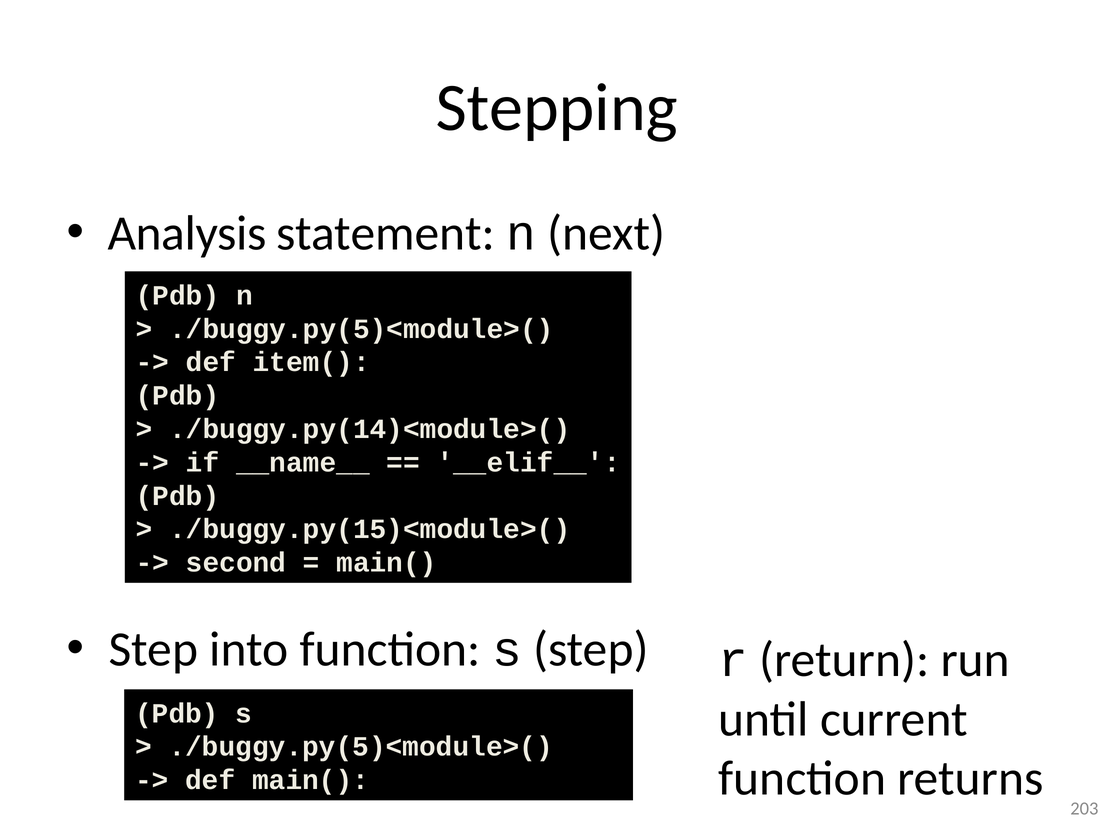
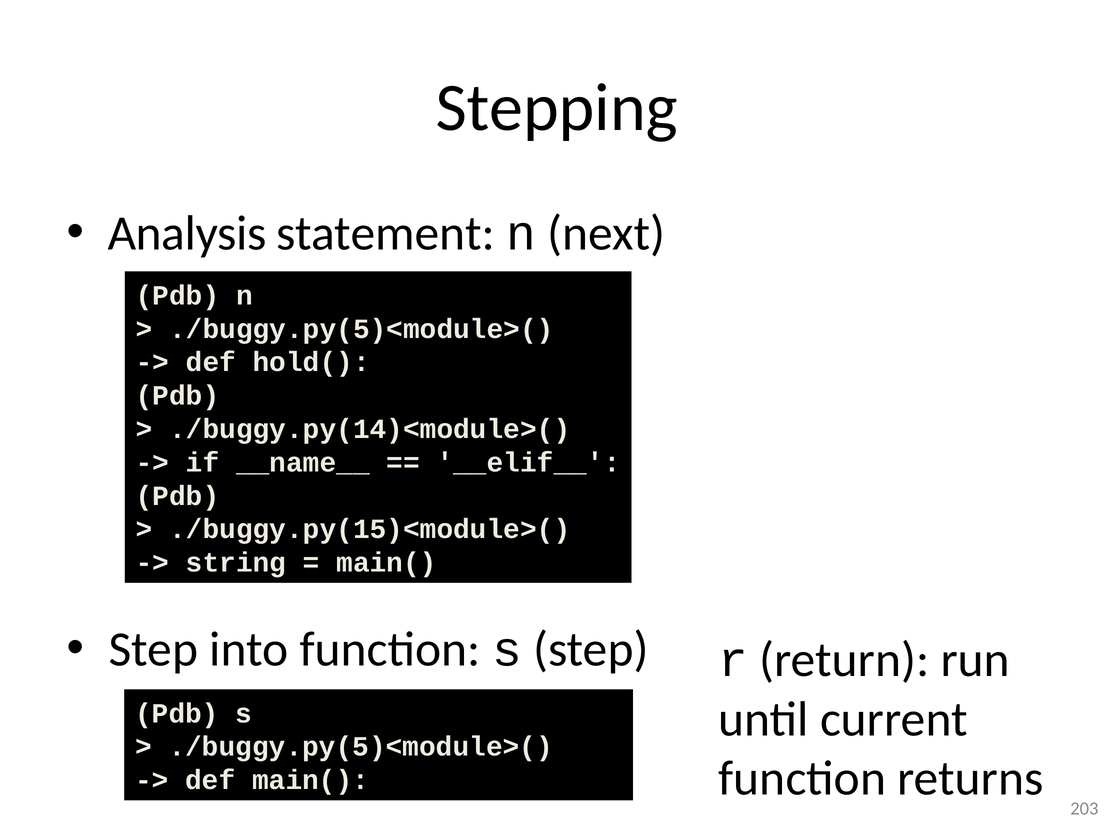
item(: item( -> hold( (311, 362)
second: second -> string (236, 563)
